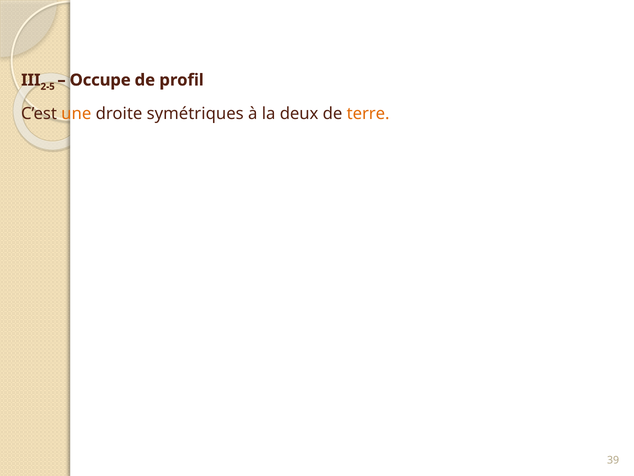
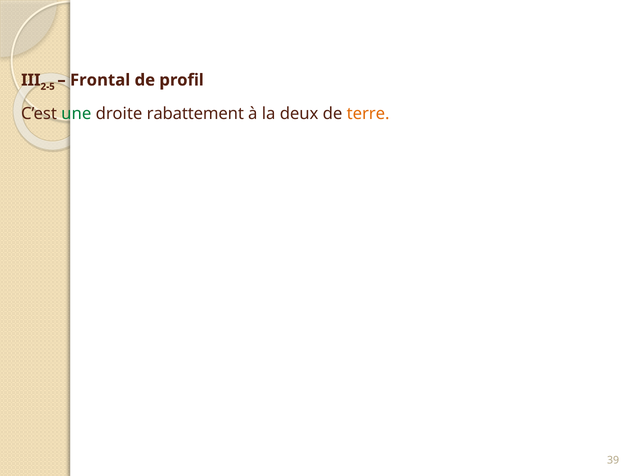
Occupe: Occupe -> Frontal (100, 80)
une colour: orange -> green (76, 114)
symétriques: symétriques -> rabattement (195, 114)
